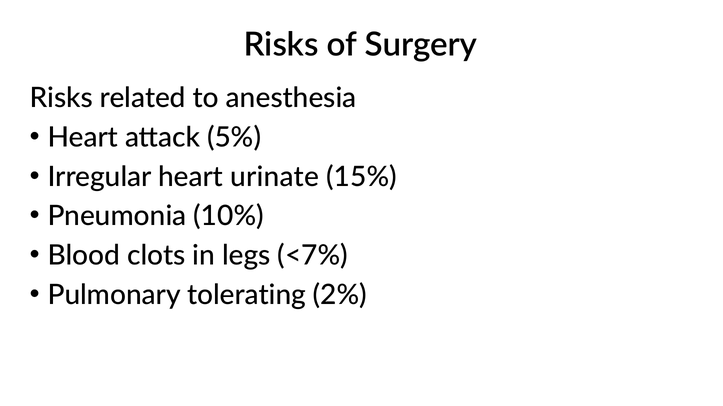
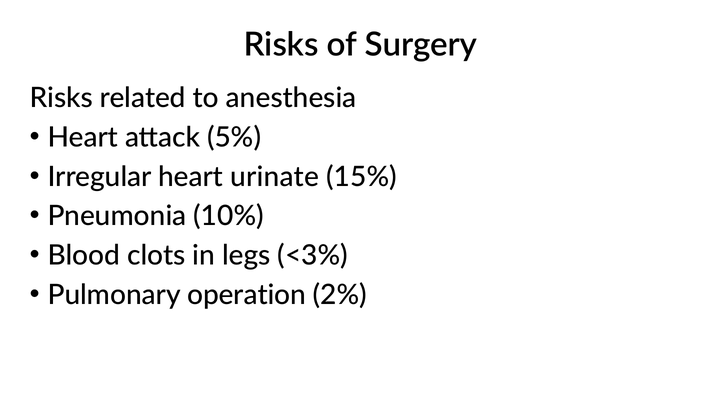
<7%: <7% -> <3% (313, 256)
tolerating: tolerating -> operation (247, 295)
